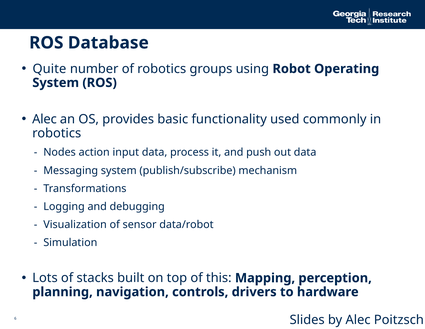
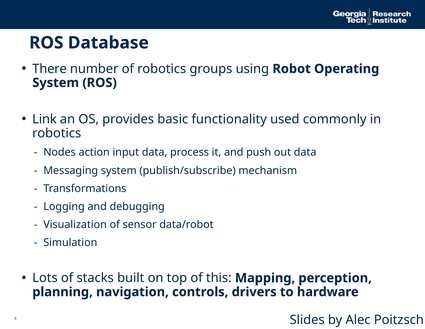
Quite: Quite -> There (50, 69)
Alec: Alec -> Link (44, 119)
